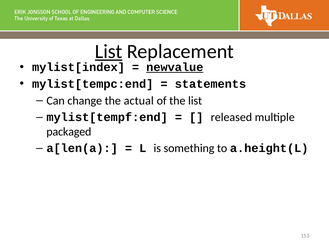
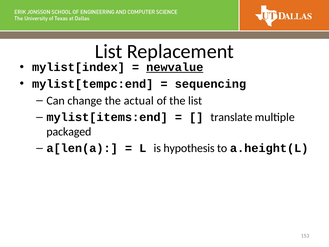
List underline: present -> none (109, 51)
statements: statements -> sequencing (210, 84)
mylist[tempf:end: mylist[tempf:end -> mylist[items:end (107, 117)
released: released -> translate (231, 117)
something: something -> hypothesis (189, 148)
